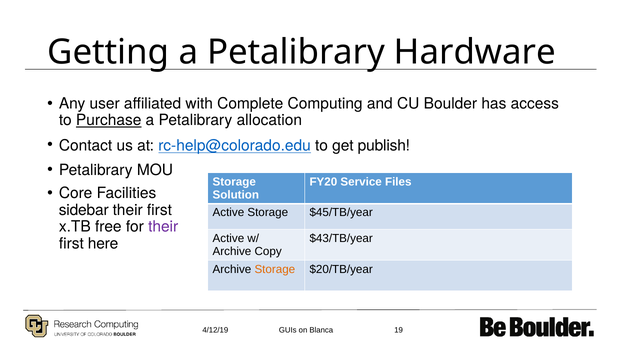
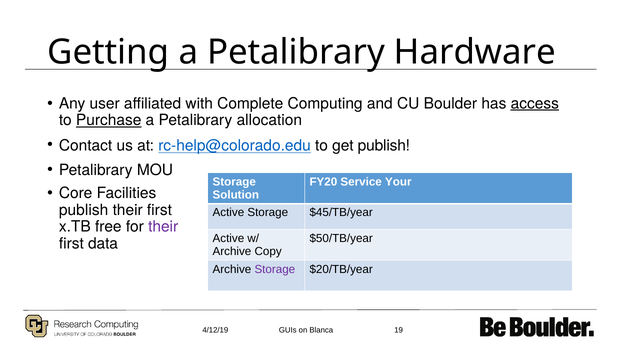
access underline: none -> present (535, 103)
Files: Files -> Your (398, 182)
sidebar: sidebar -> publish (84, 210)
$43/TB/year: $43/TB/year -> $50/TB/year (341, 238)
here: here -> data (103, 243)
Storage colour: orange -> purple (275, 269)
